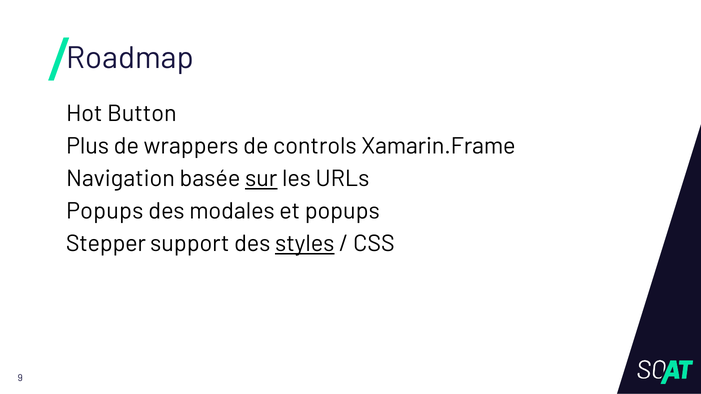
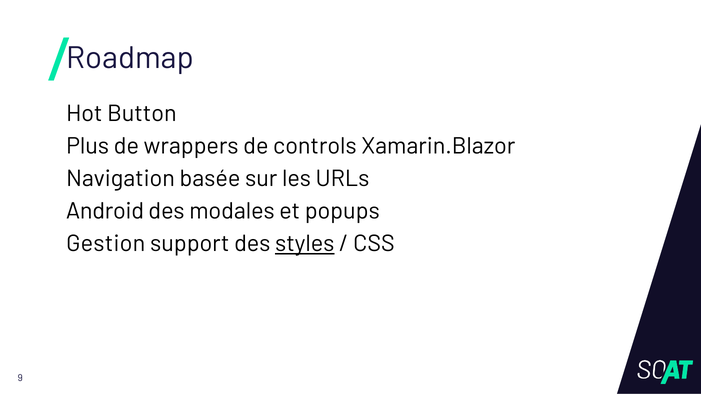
Xamarin.Frame: Xamarin.Frame -> Xamarin.Blazor (438, 146)
sur underline: present -> none (261, 179)
Popups: Popups -> Android (105, 211)
Stepper: Stepper -> Gestion (106, 244)
